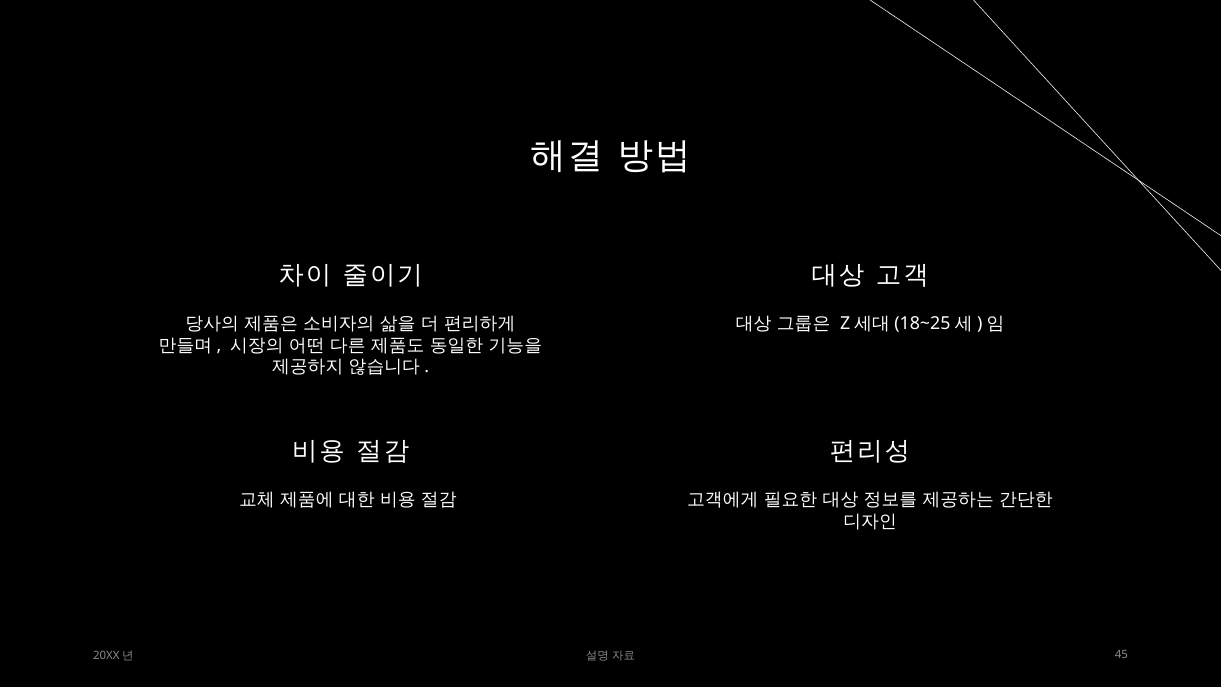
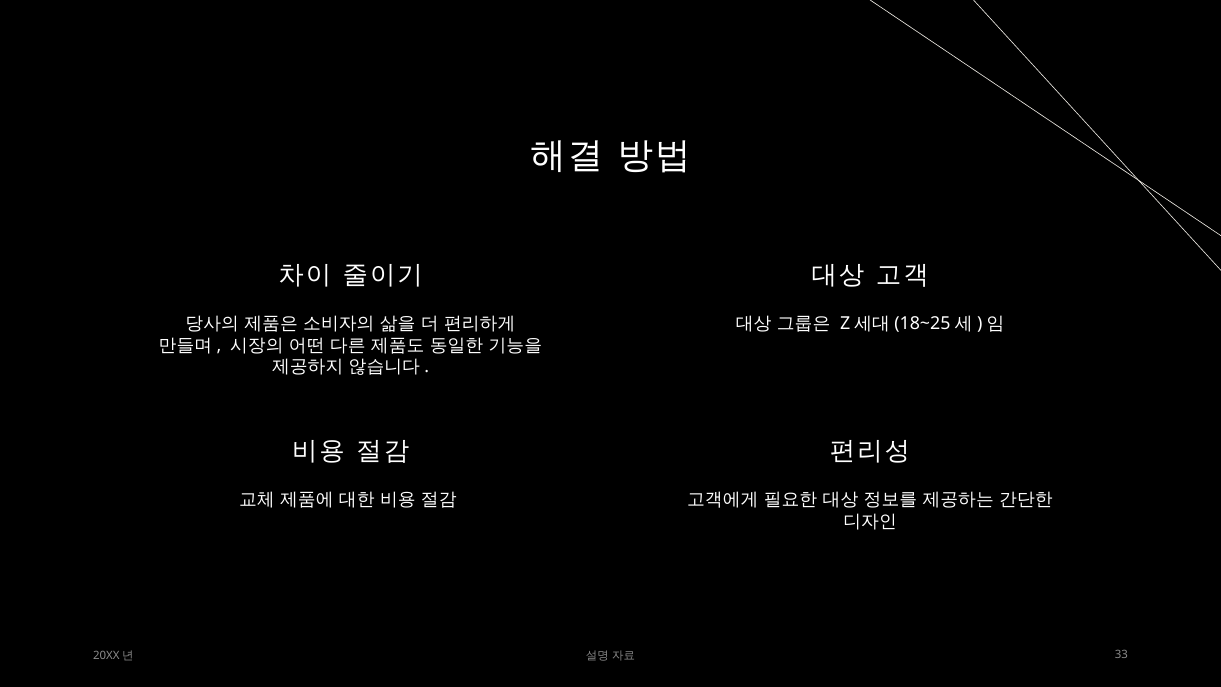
45: 45 -> 33 (1121, 655)
